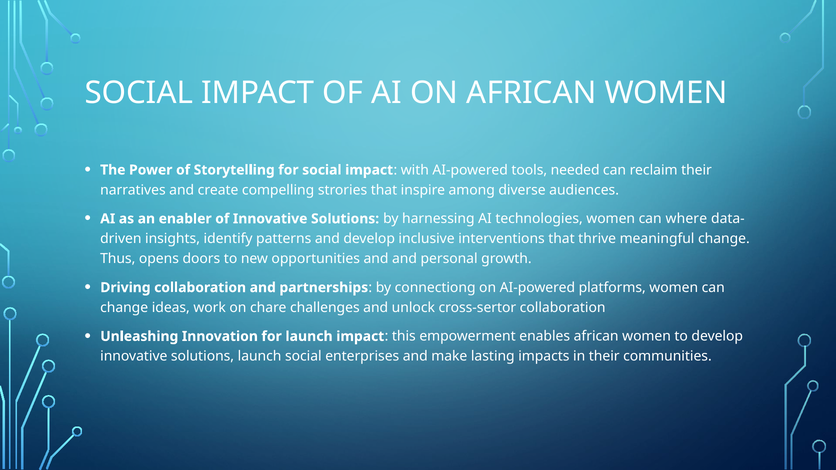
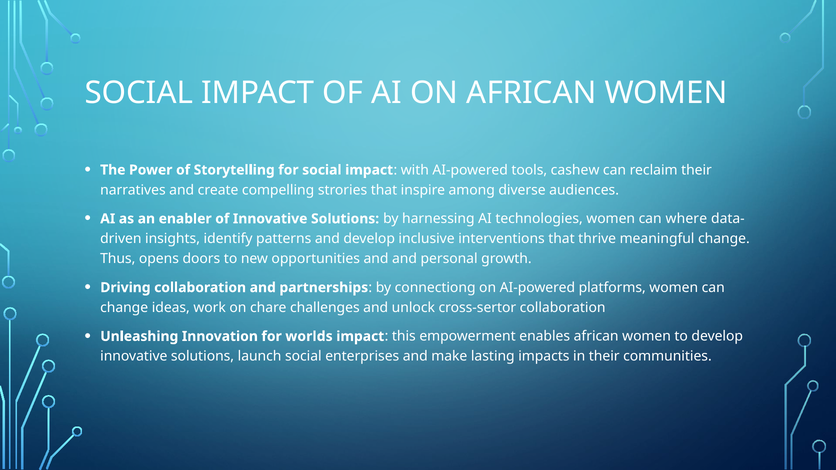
needed: needed -> cashew (575, 170)
for launch: launch -> worlds (309, 337)
